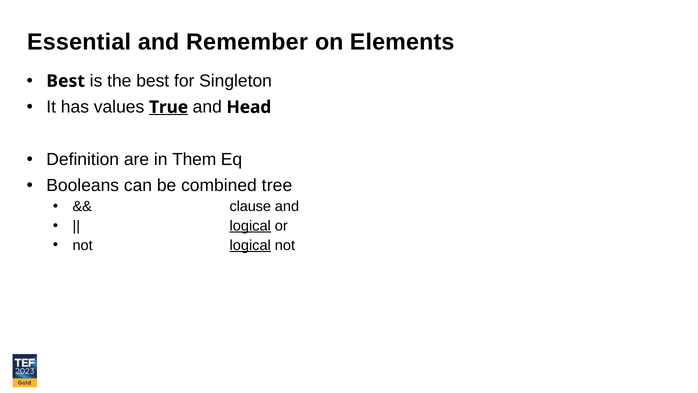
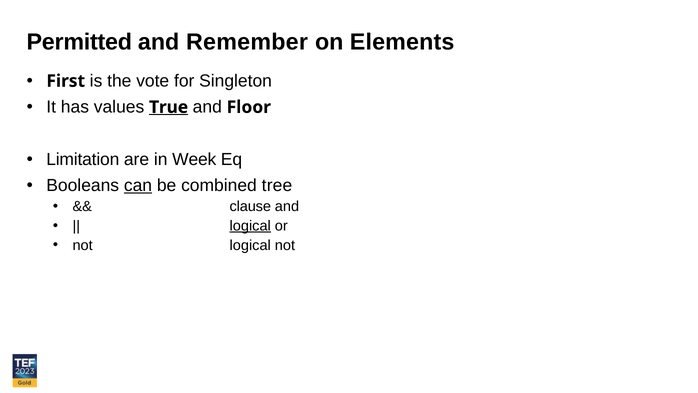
Essential: Essential -> Permitted (79, 42)
Best: Best -> First (66, 81)
the best: best -> vote (153, 81)
Head: Head -> Floor (249, 107)
Definition: Definition -> Limitation (83, 159)
Them: Them -> Week (194, 159)
can underline: none -> present (138, 185)
logical underline: present -> none (250, 245)
